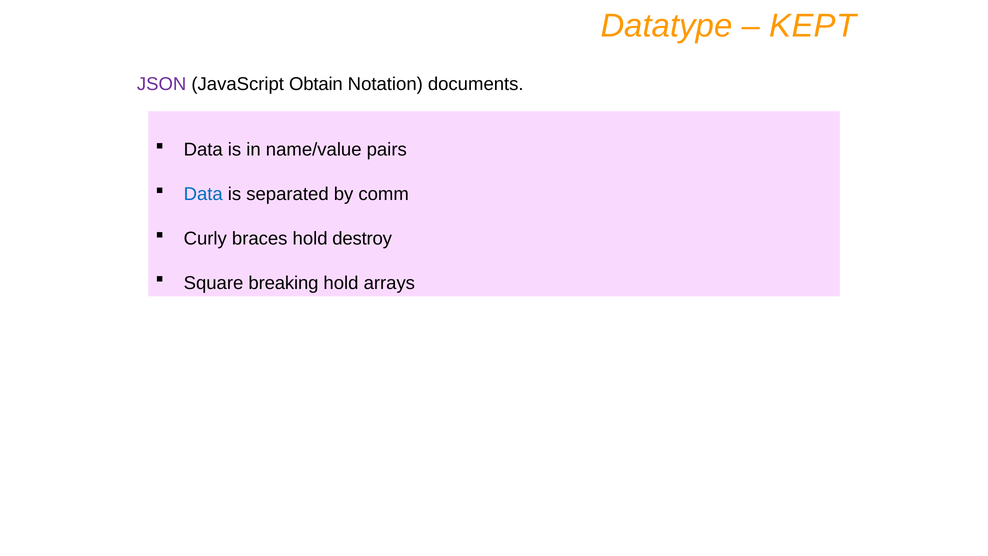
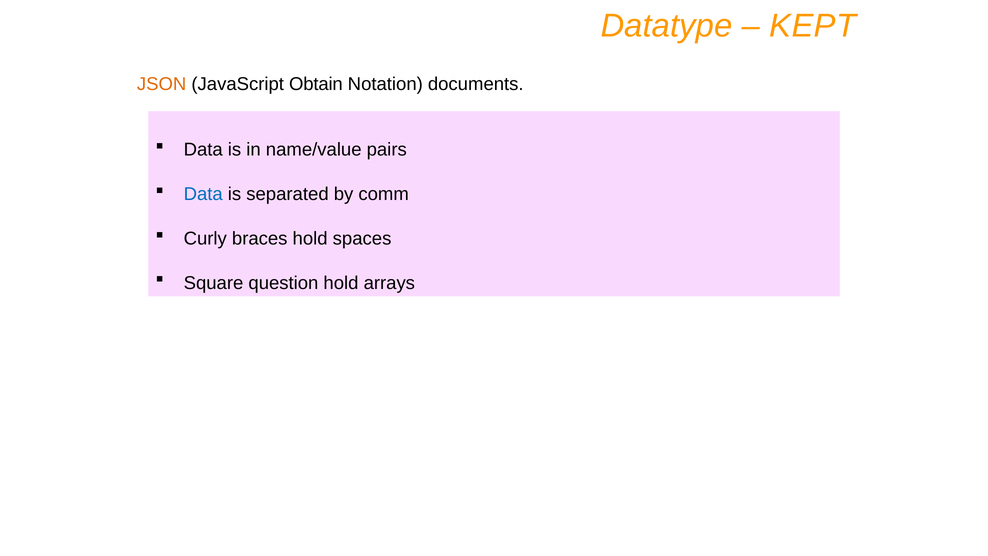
JSON colour: purple -> orange (162, 84)
destroy: destroy -> spaces (362, 238)
breaking: breaking -> question (283, 283)
